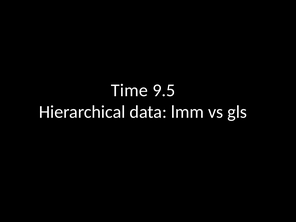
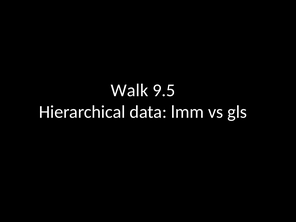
Time: Time -> Walk (129, 90)
